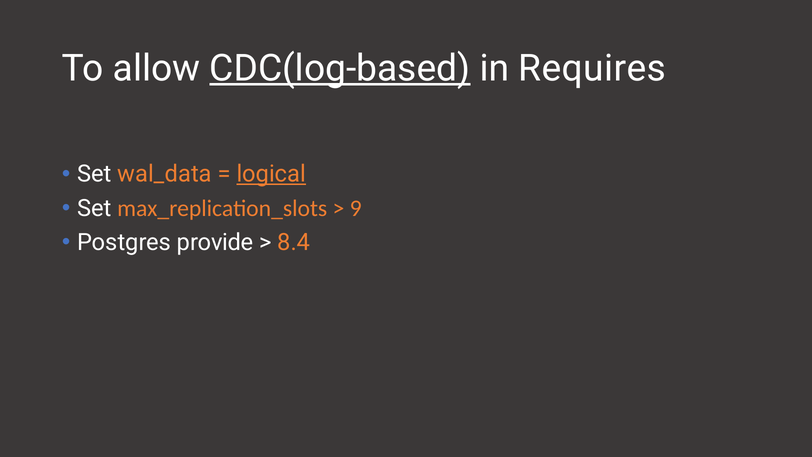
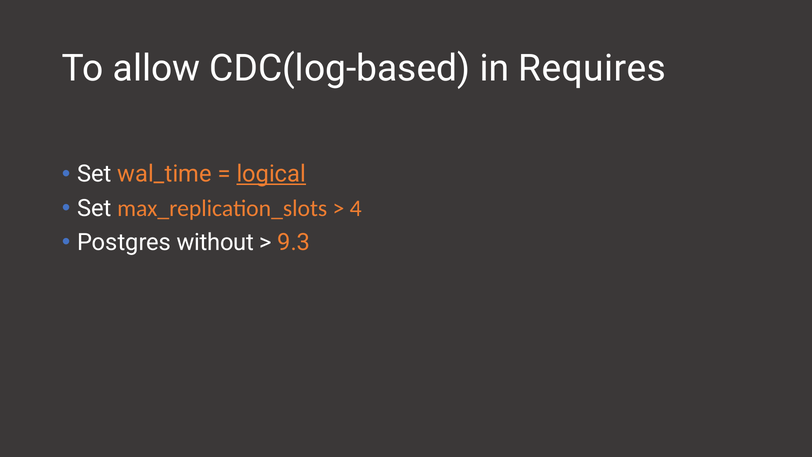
CDC(log-based underline: present -> none (340, 68)
wal_data: wal_data -> wal_time (165, 174)
9: 9 -> 4 (356, 208)
provide: provide -> without (215, 242)
8.4: 8.4 -> 9.3 (294, 242)
